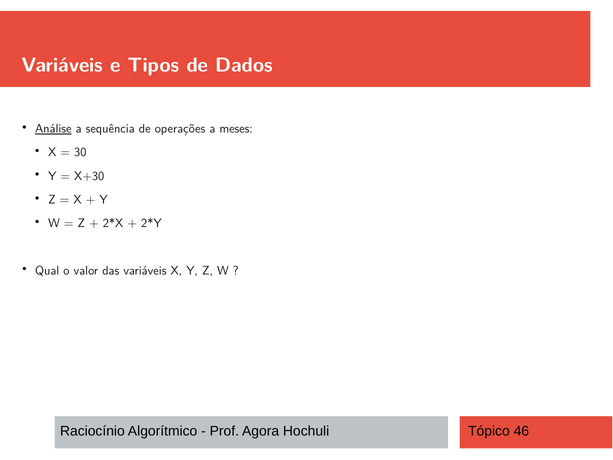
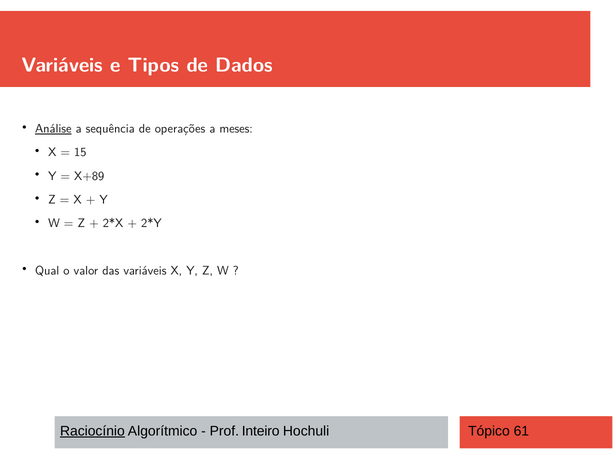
30: 30 -> 15 (80, 152)
X+30: X+30 -> X+89 (89, 176)
Raciocínio underline: none -> present (92, 431)
Agora: Agora -> Inteiro (261, 431)
46: 46 -> 61 (521, 431)
